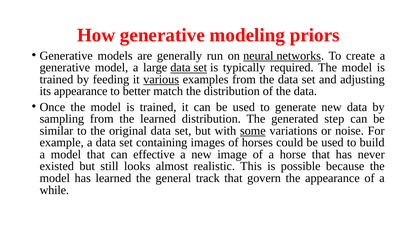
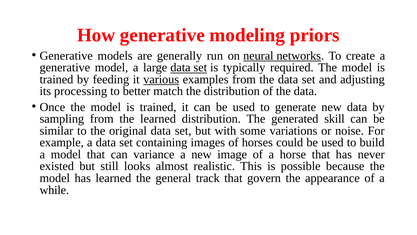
its appearance: appearance -> processing (81, 91)
step: step -> skill (334, 119)
some underline: present -> none (253, 130)
effective: effective -> variance (154, 154)
